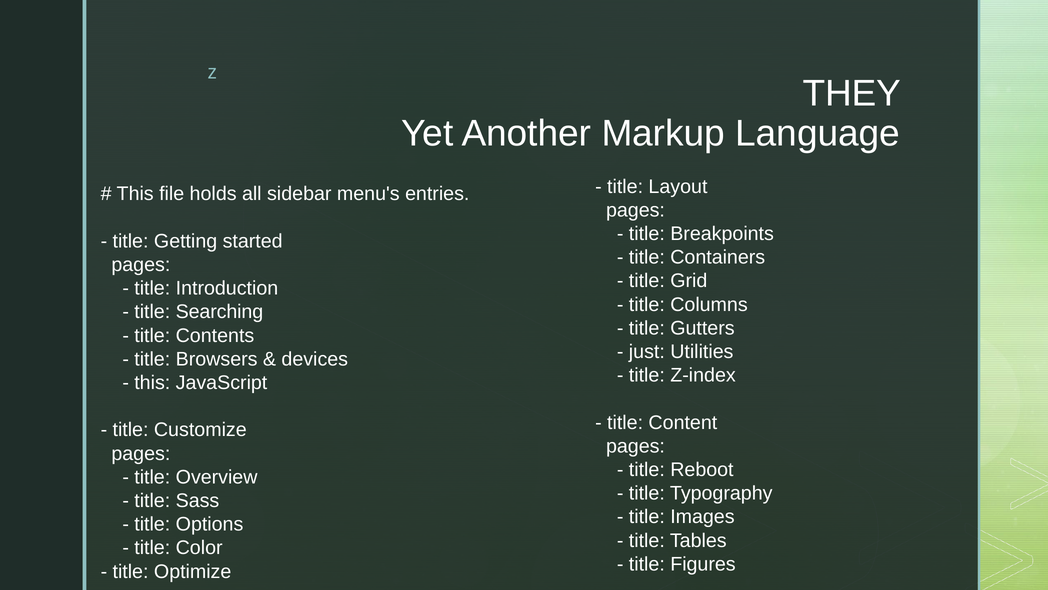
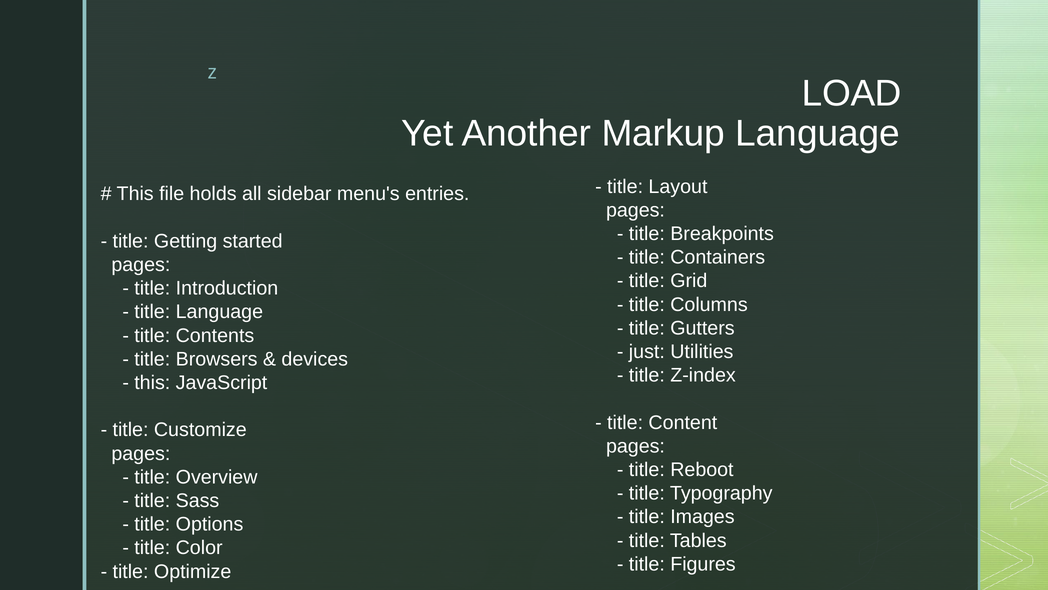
THEY: THEY -> LOAD (852, 93)
title Searching: Searching -> Language (219, 312)
